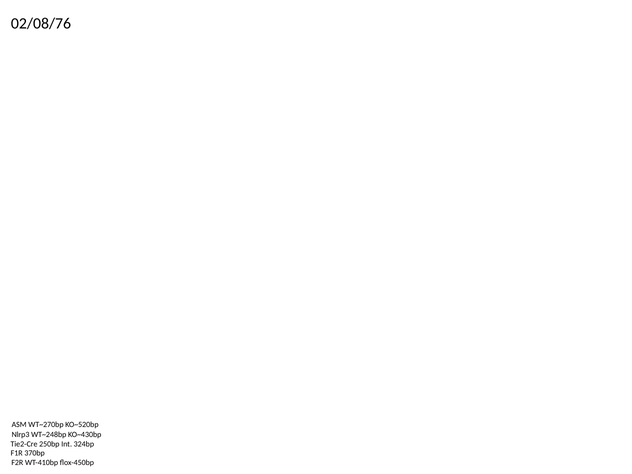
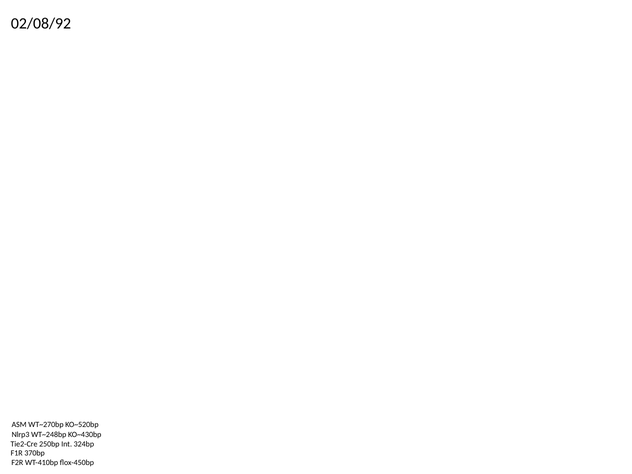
02/08/76: 02/08/76 -> 02/08/92 (41, 24)
